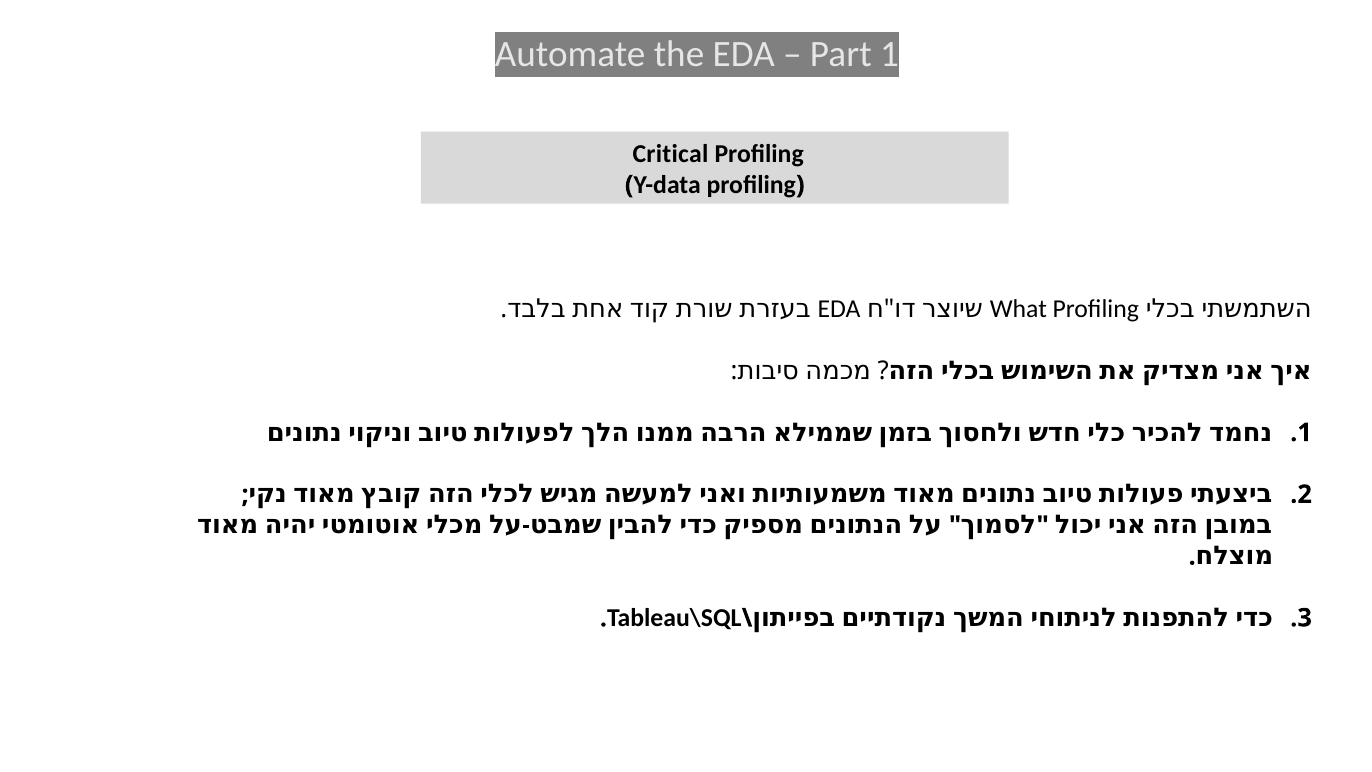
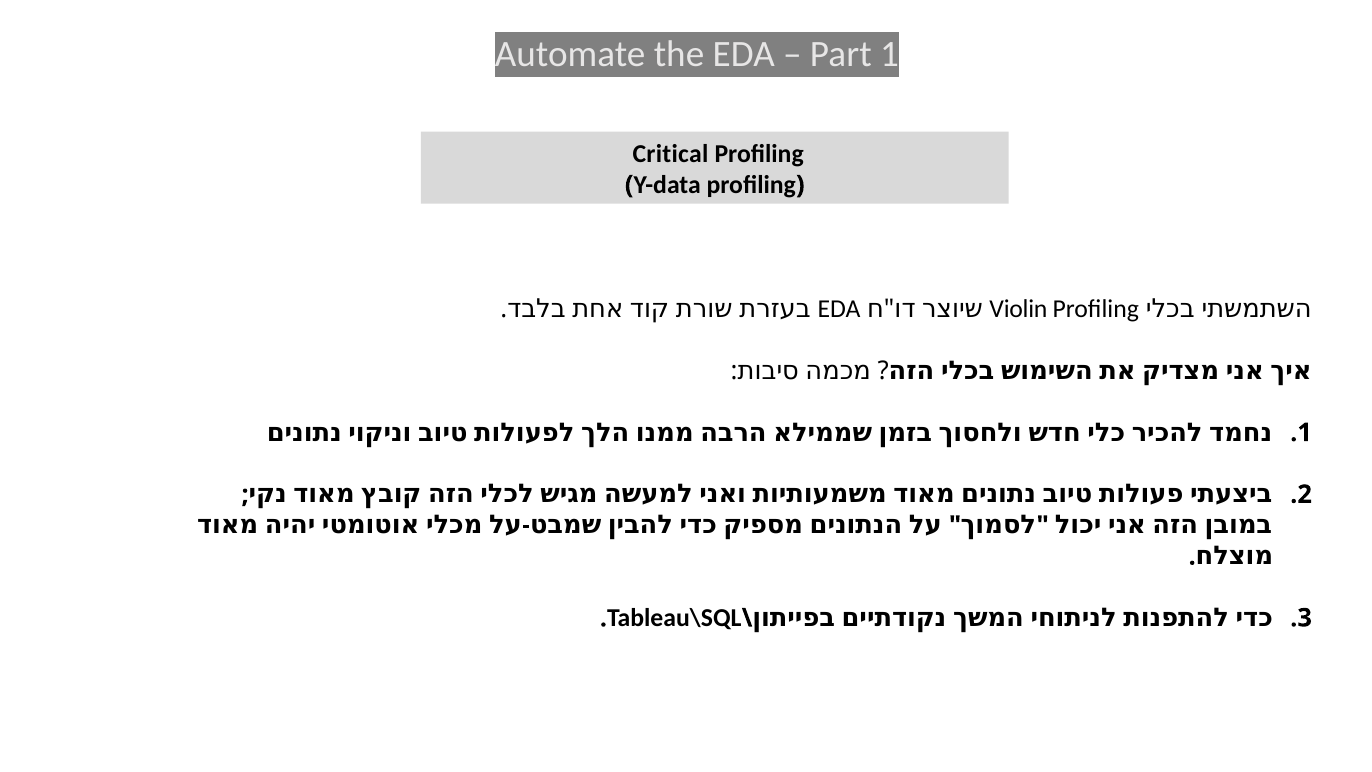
What: What -> Violin (1018, 309)
